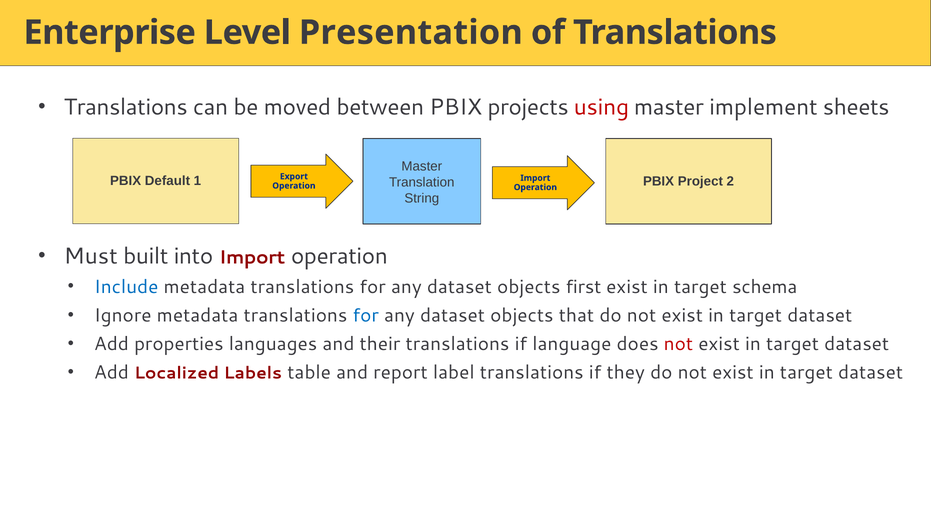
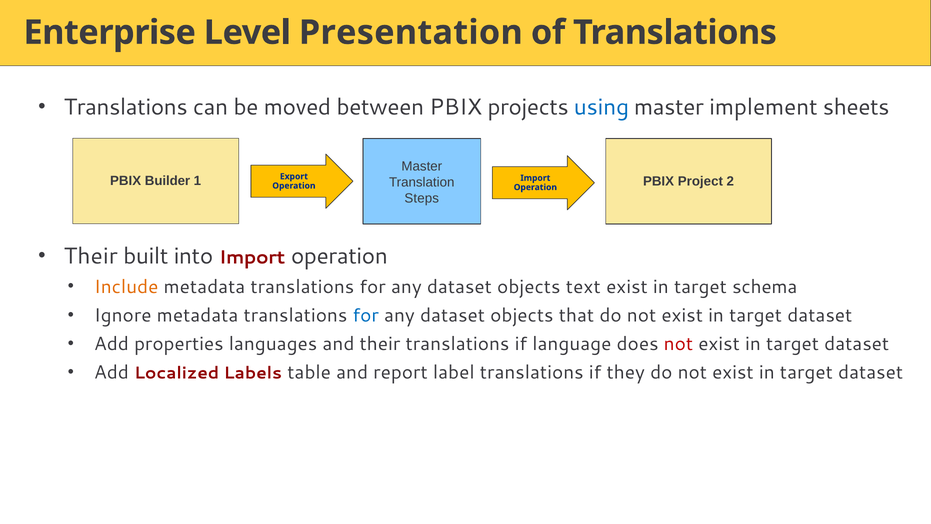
using colour: red -> blue (601, 107)
Default: Default -> Builder (168, 181)
String: String -> Steps (422, 198)
Must: Must -> Their (91, 256)
Include colour: blue -> orange (126, 287)
first: first -> text (583, 287)
